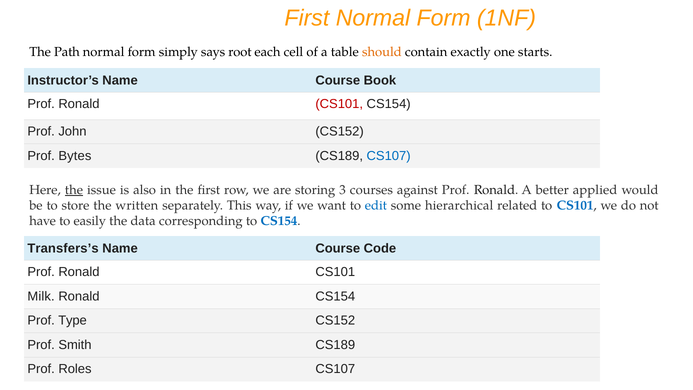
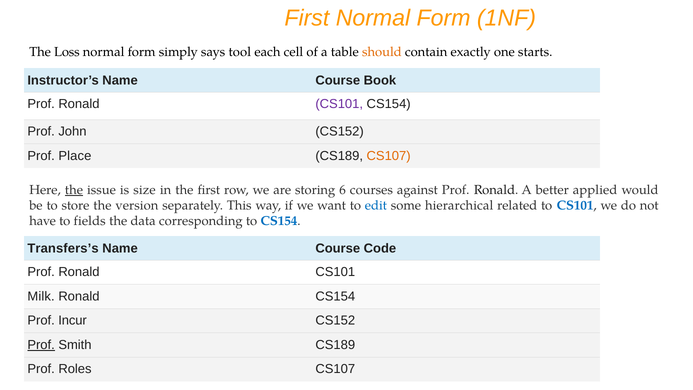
Path: Path -> Loss (67, 52)
root: root -> tool (240, 52)
CS101 colour: red -> purple (339, 104)
Bytes: Bytes -> Place (75, 156)
CS107 colour: blue -> orange (389, 156)
also: also -> size (144, 190)
3: 3 -> 6 (343, 190)
written: written -> version (137, 205)
easily: easily -> fields (90, 221)
Type: Type -> Incur (73, 320)
Prof underline: none -> present (41, 345)
